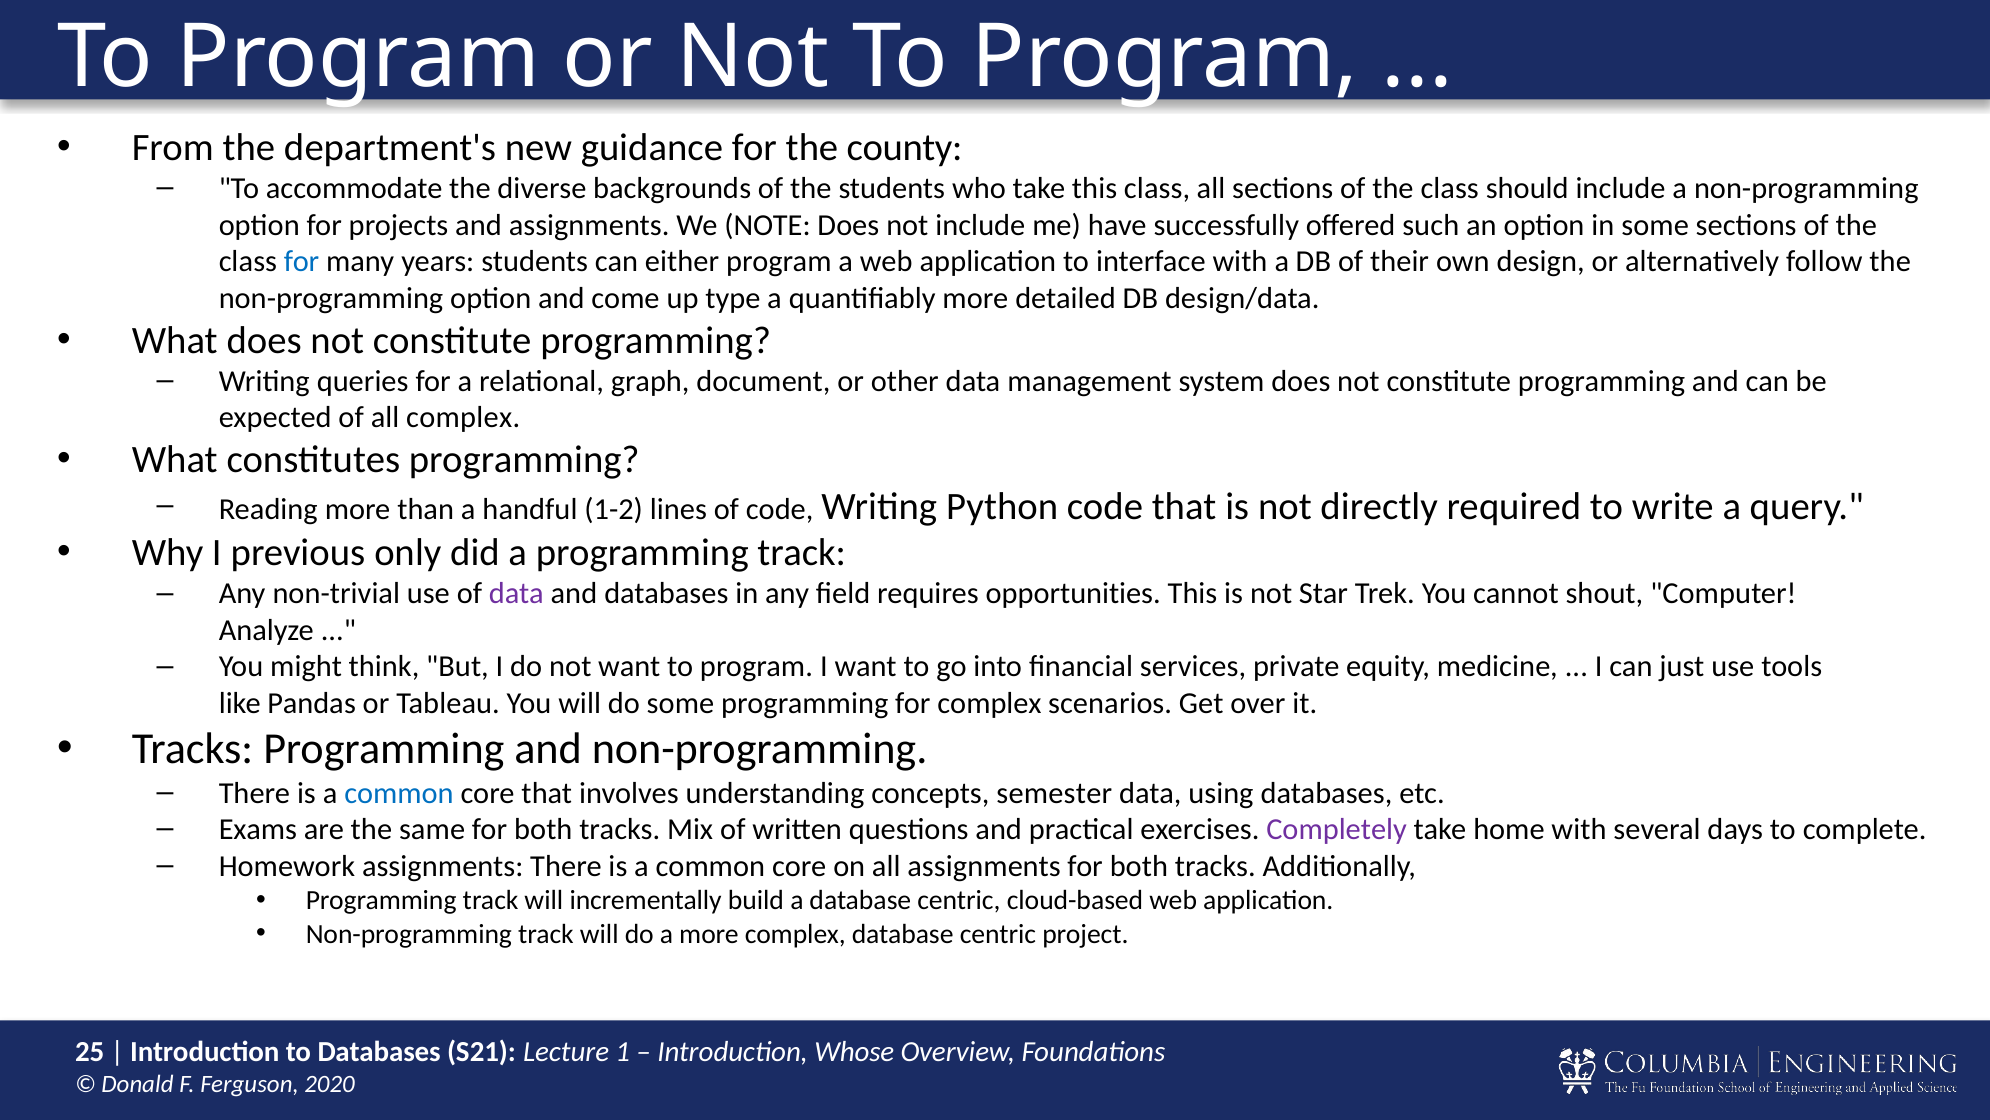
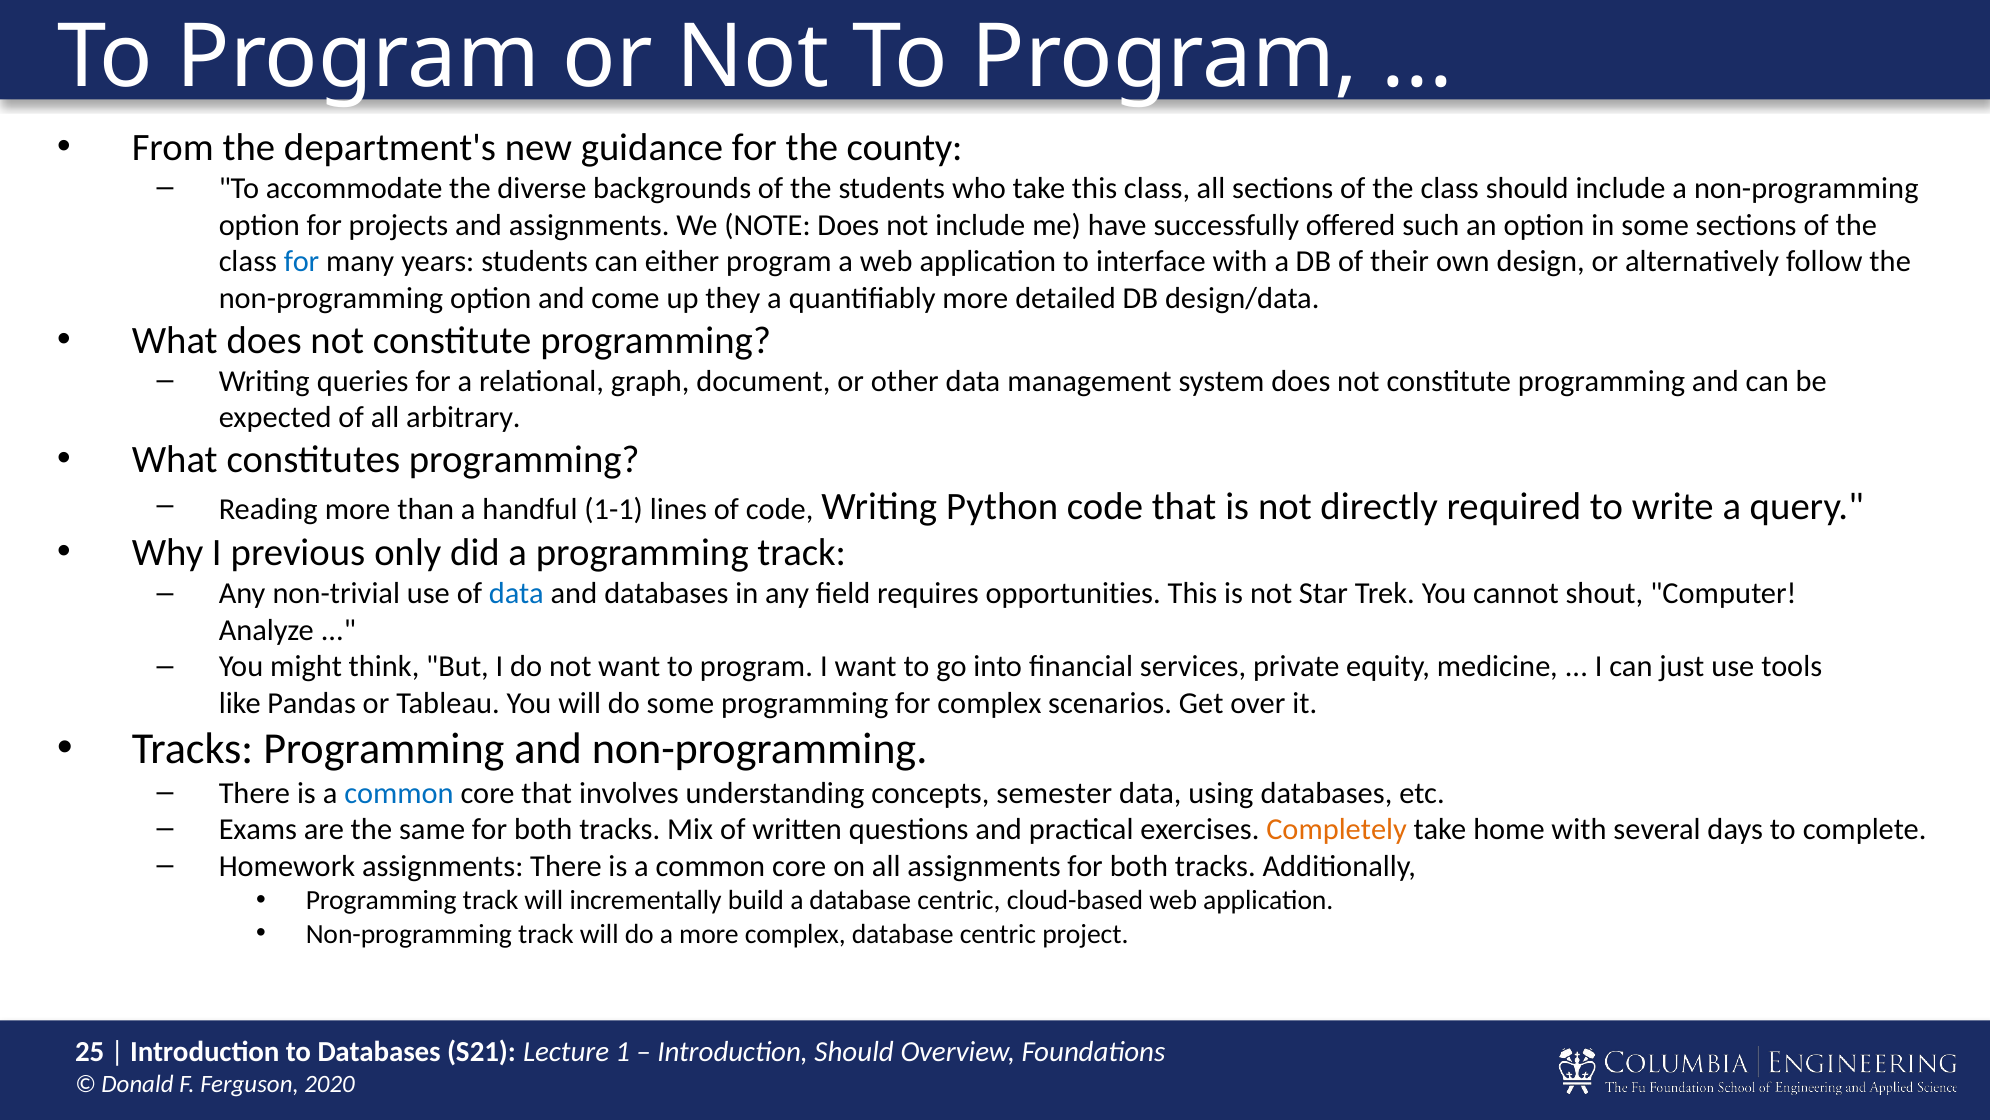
type: type -> they (733, 298)
all complex: complex -> arbitrary (463, 418)
1-2: 1-2 -> 1-1 (614, 509)
data colour: purple -> blue (516, 593)
Completely colour: purple -> orange (1337, 829)
Whose: Whose -> Should (854, 1051)
